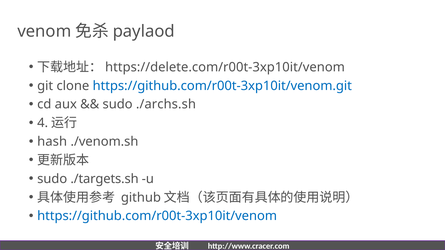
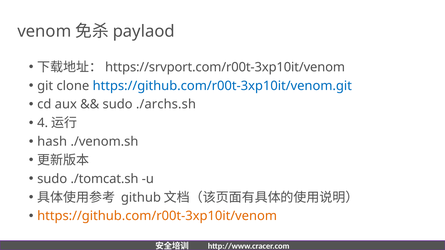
https://delete.com/r00t-3xp10it/venom: https://delete.com/r00t-3xp10it/venom -> https://srvport.com/r00t-3xp10it/venom (225, 67)
./targets.sh: ./targets.sh -> ./tomcat.sh (105, 179)
https://github.com/r00t-3xp10it/venom colour: blue -> orange (157, 216)
